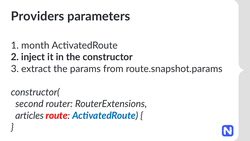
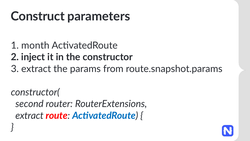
Providers: Providers -> Construct (38, 16)
articles: articles -> extract (29, 115)
